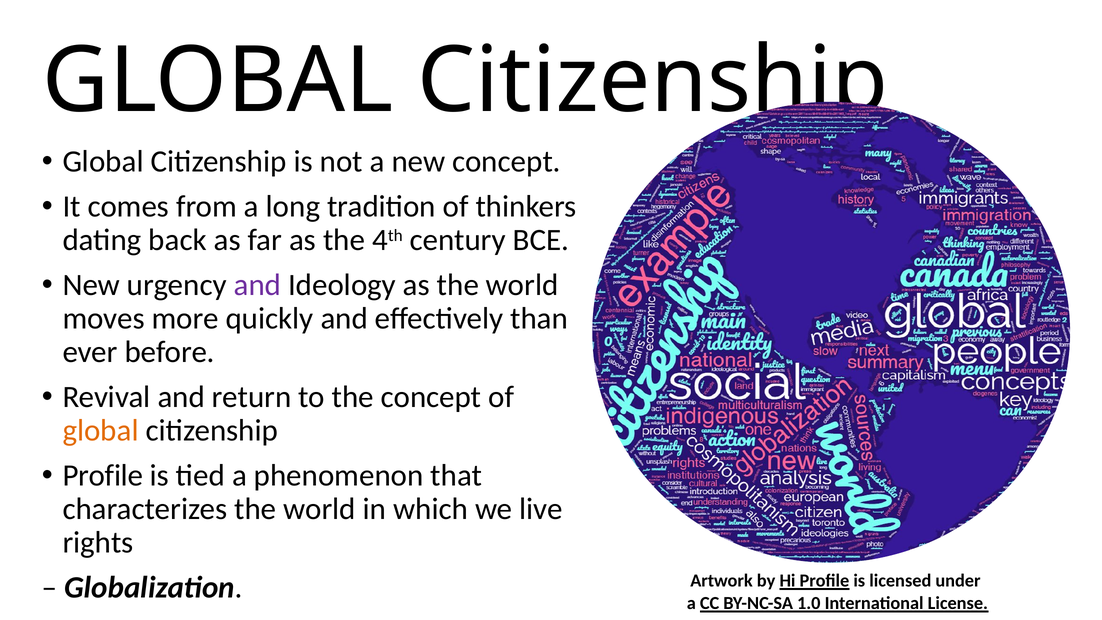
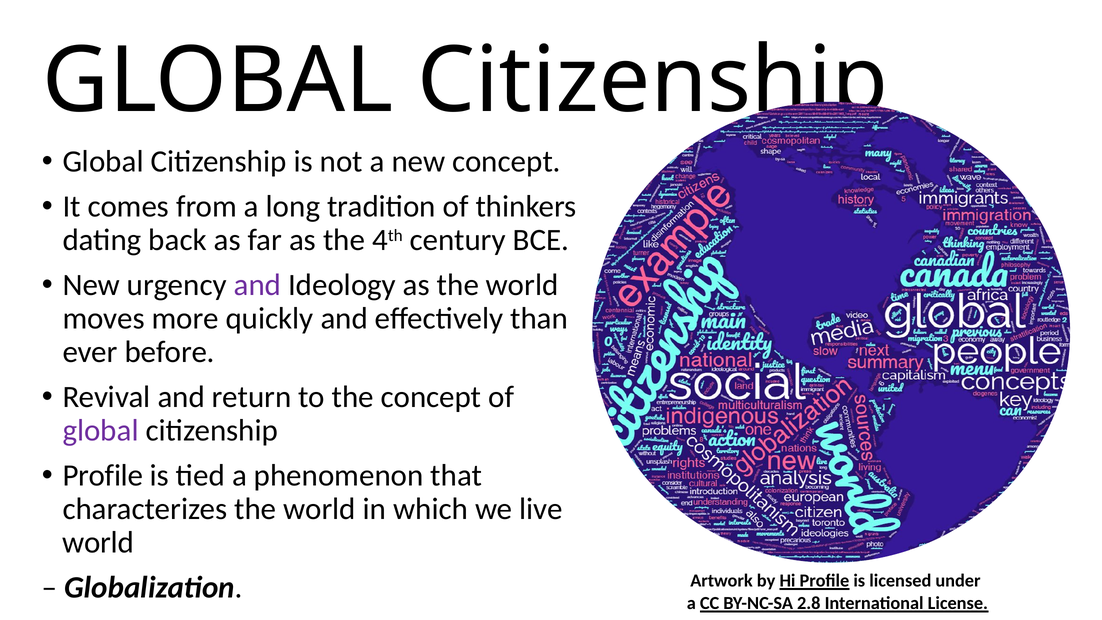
global colour: orange -> purple (101, 431)
rights: rights -> world (98, 543)
1.0: 1.0 -> 2.8 (809, 603)
